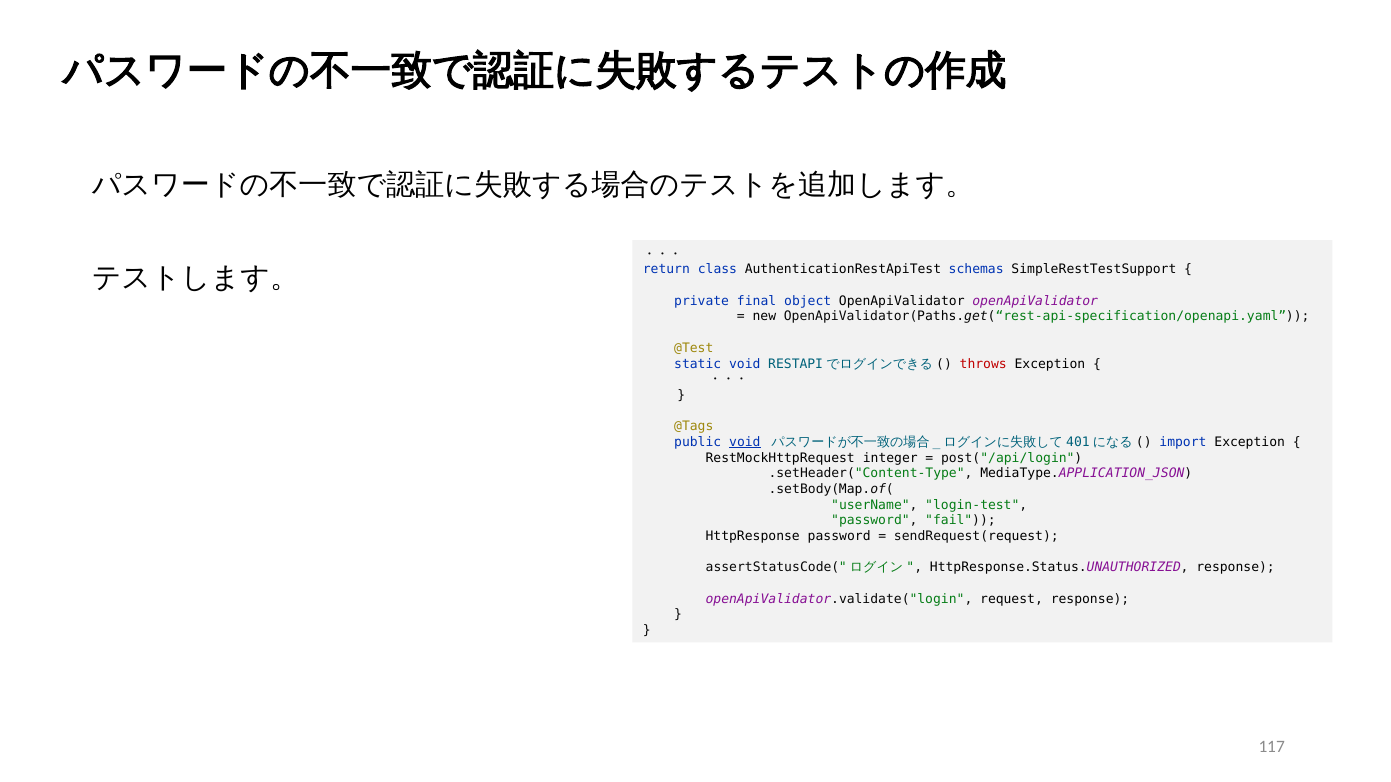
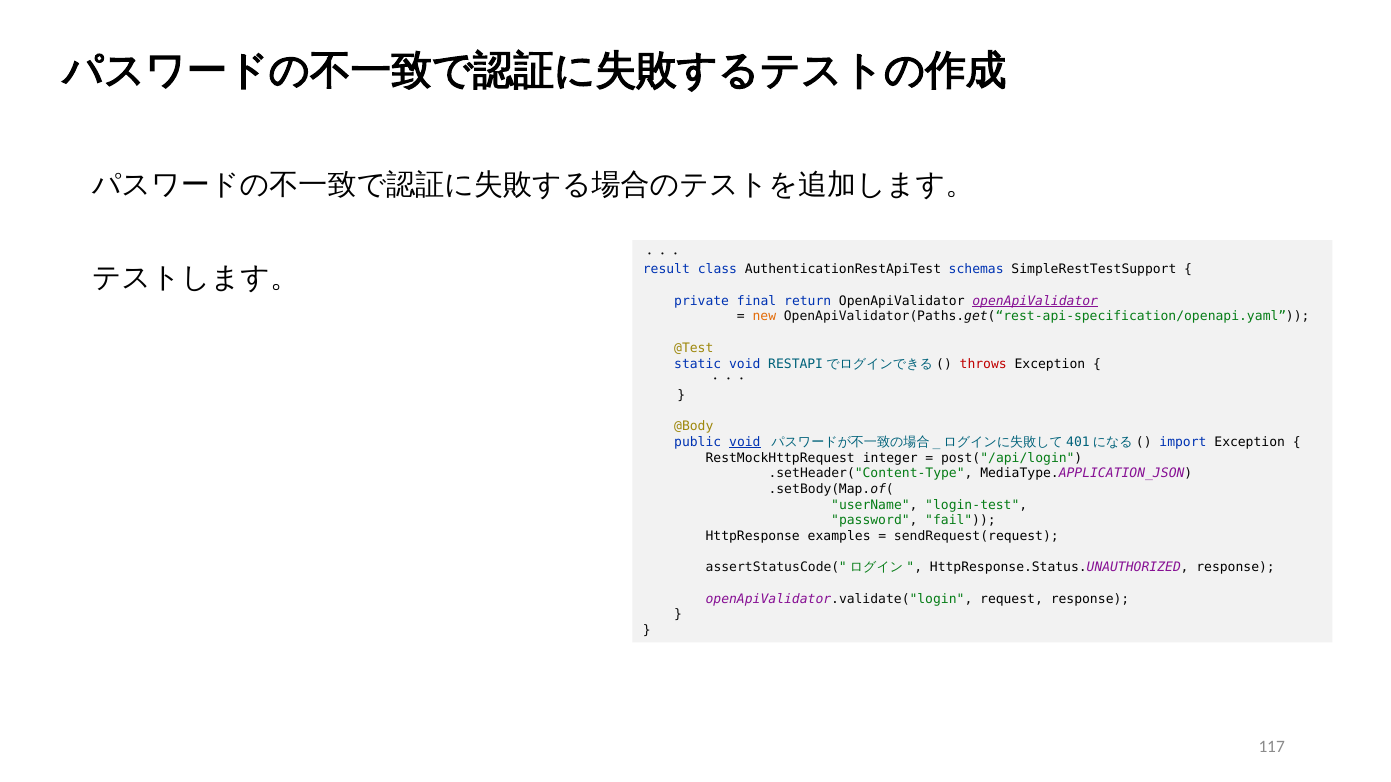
return: return -> result (666, 270)
object: object -> return (808, 301)
openApiValidator underline: none -> present (1035, 301)
new colour: black -> orange (764, 317)
@Tags: @Tags -> @Body (694, 427)
HttpResponse password: password -> examples (839, 536)
